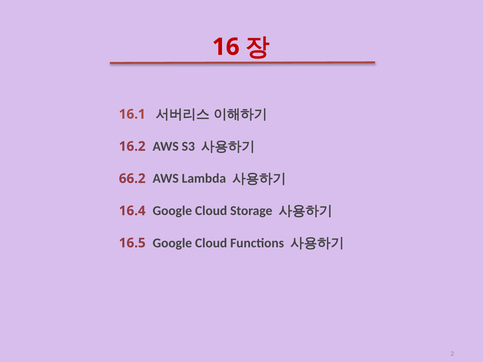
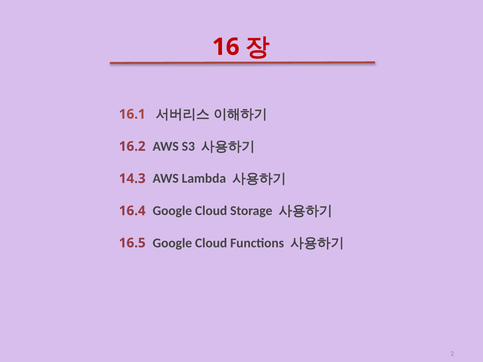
66.2: 66.2 -> 14.3 (132, 179)
